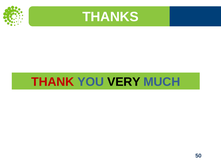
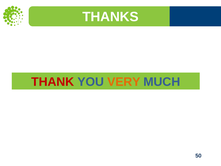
VERY colour: black -> orange (124, 82)
